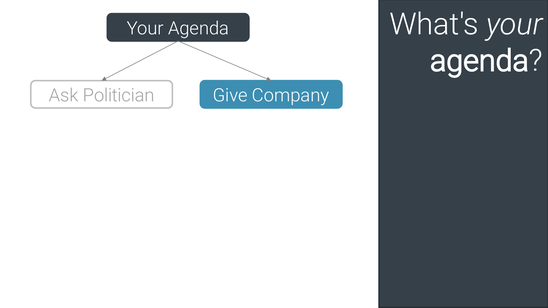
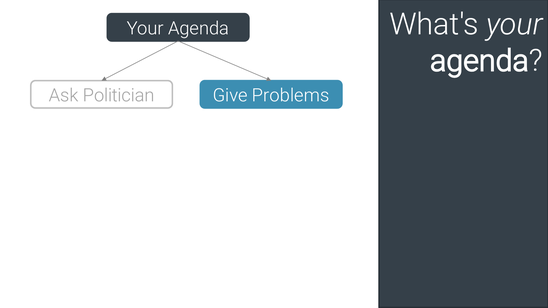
Company: Company -> Problems (291, 96)
